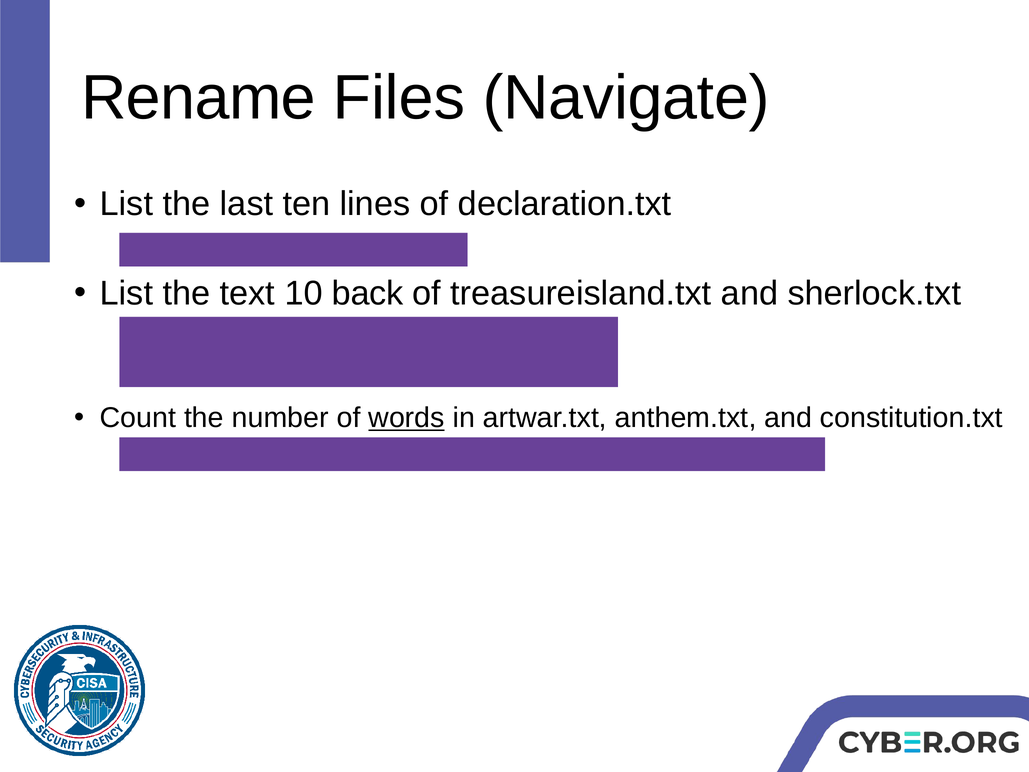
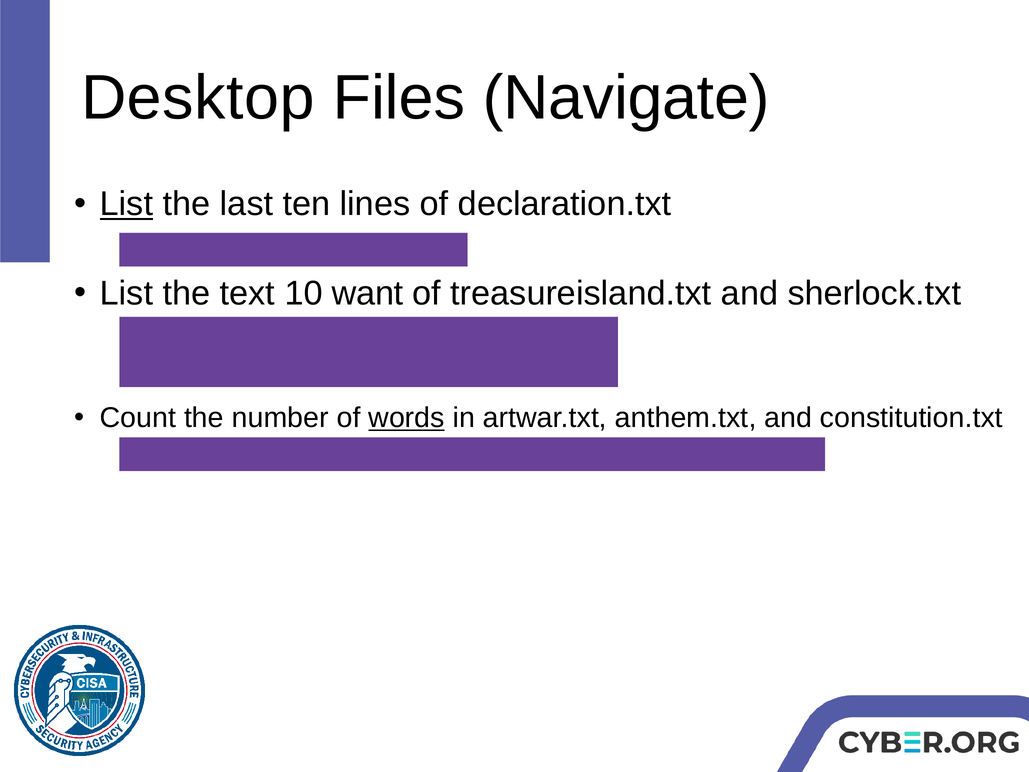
Rename: Rename -> Desktop (198, 98)
List underline: none -> present (126, 204)
back: back -> want (368, 293)
